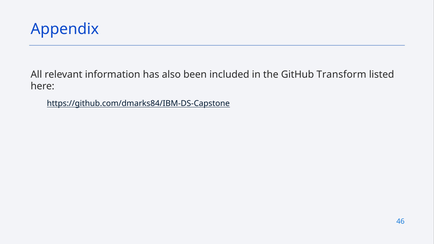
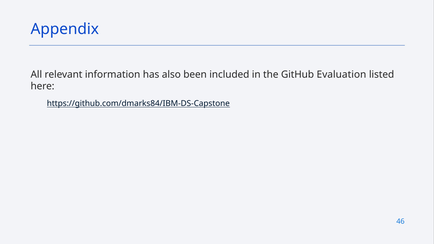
Transform: Transform -> Evaluation (341, 74)
